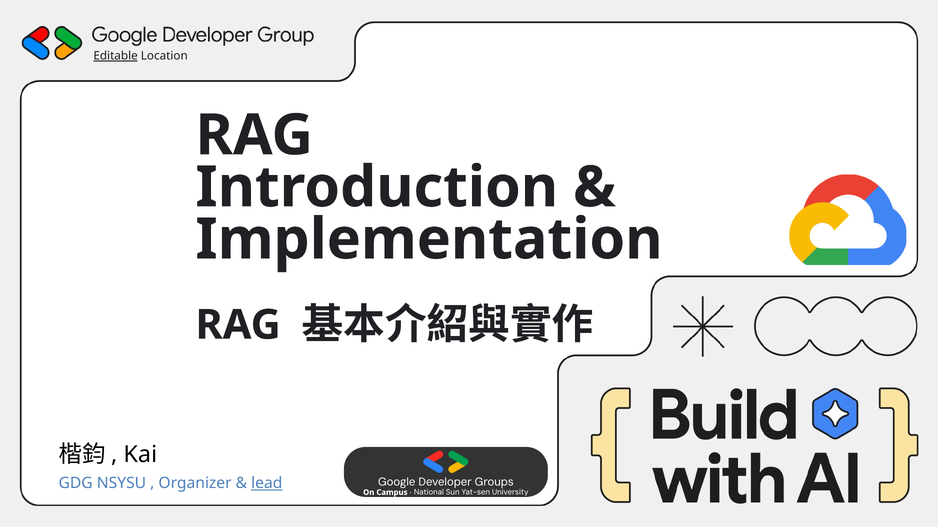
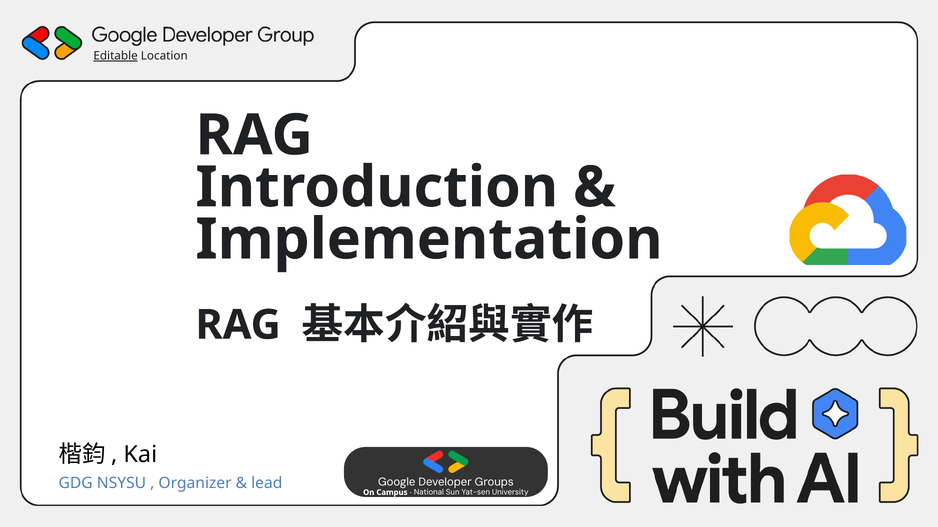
lead underline: present -> none (267, 484)
